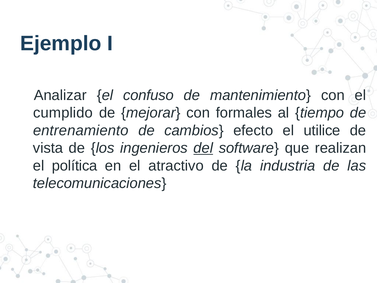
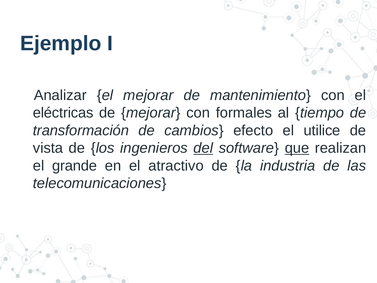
el confuso: confuso -> mejorar (148, 95)
cumplido: cumplido -> eléctricas (63, 113)
entrenamiento: entrenamiento -> transformación (81, 130)
que underline: none -> present (297, 148)
política: política -> grande (75, 166)
